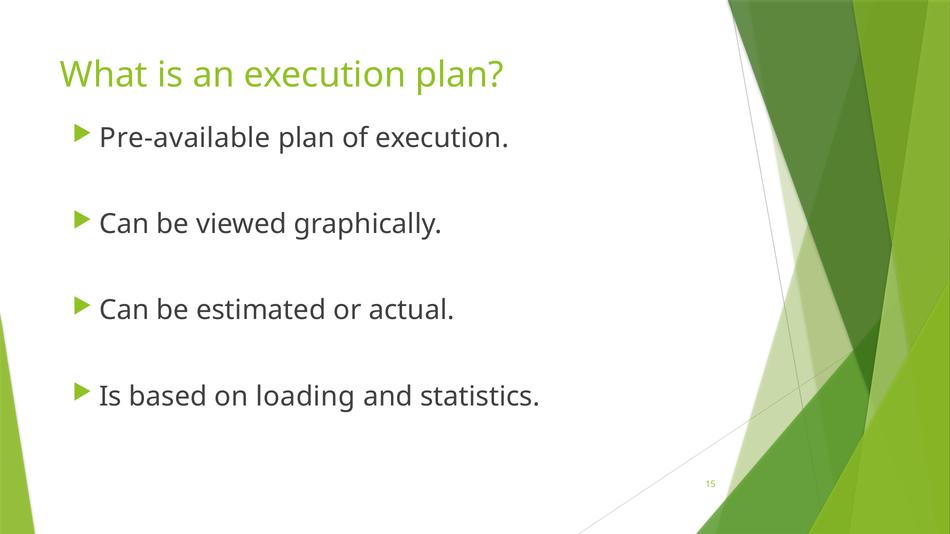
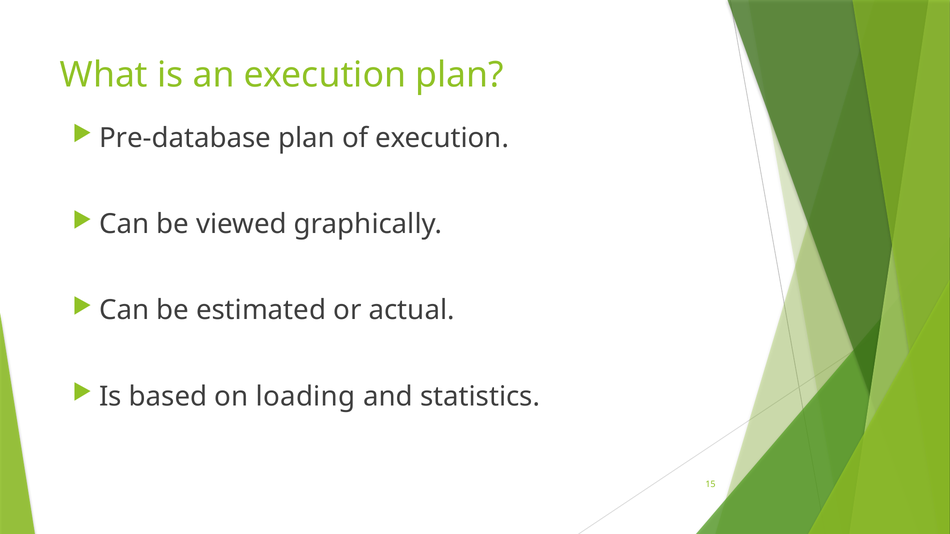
Pre-available: Pre-available -> Pre-database (185, 138)
